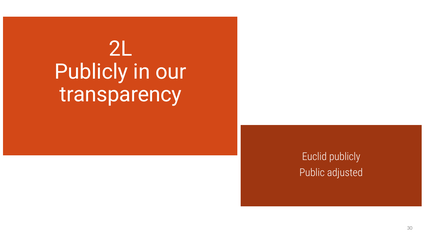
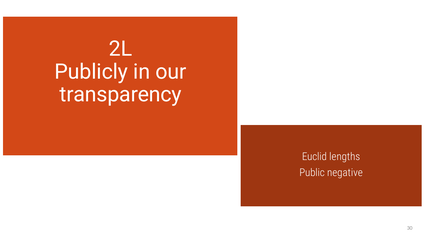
Euclid publicly: publicly -> lengths (345, 157)
adjusted: adjusted -> negative (345, 173)
